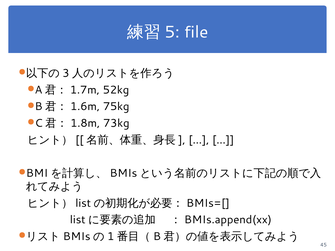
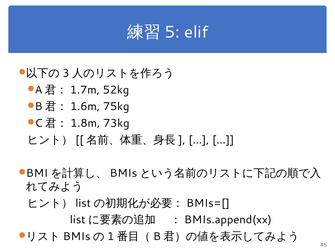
file: file -> elif (196, 32)
